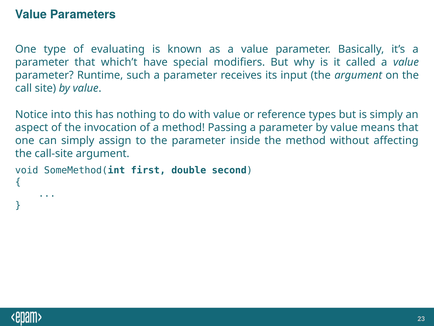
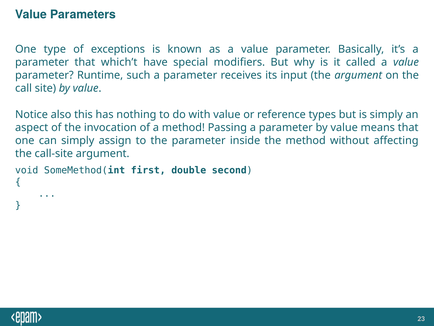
evaluating: evaluating -> exceptions (118, 49)
into: into -> also (61, 114)
